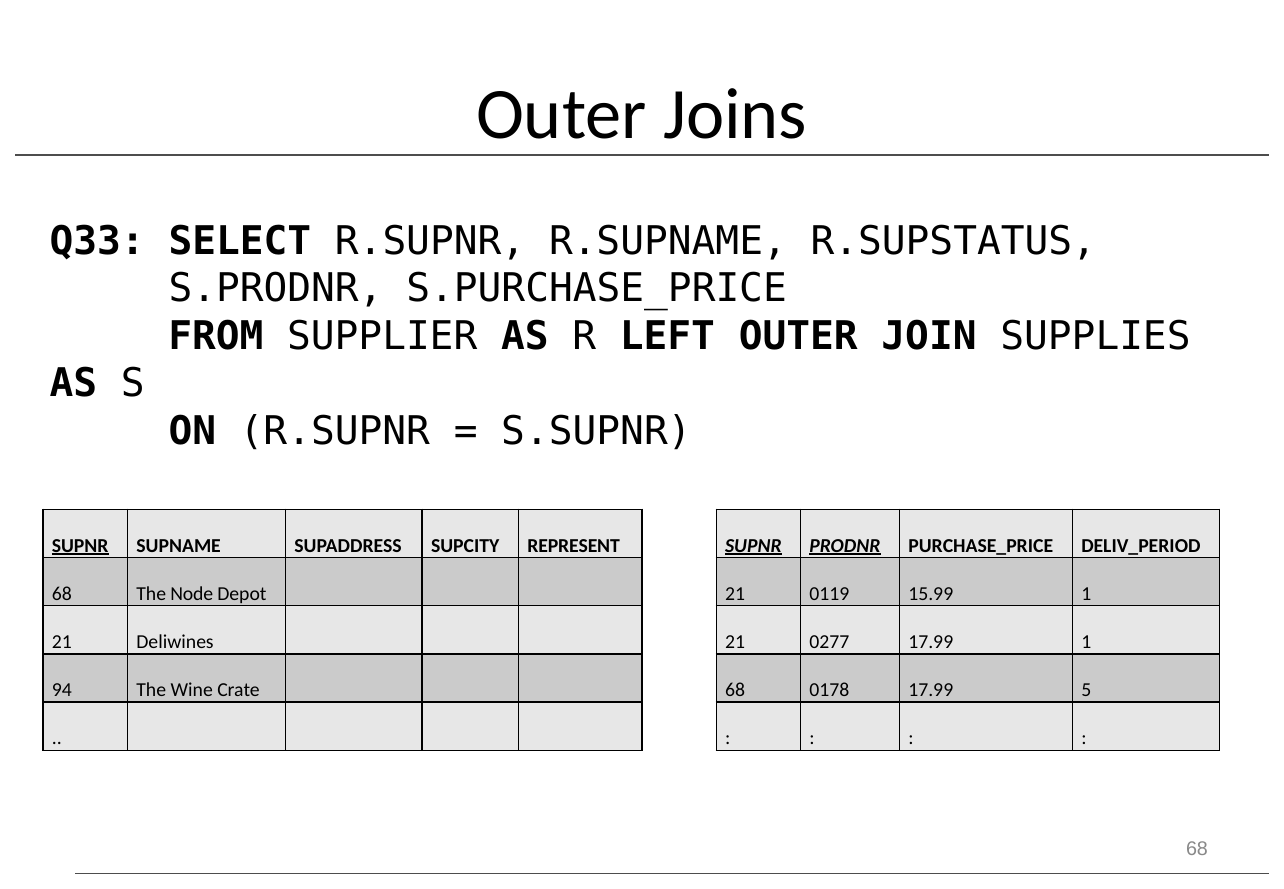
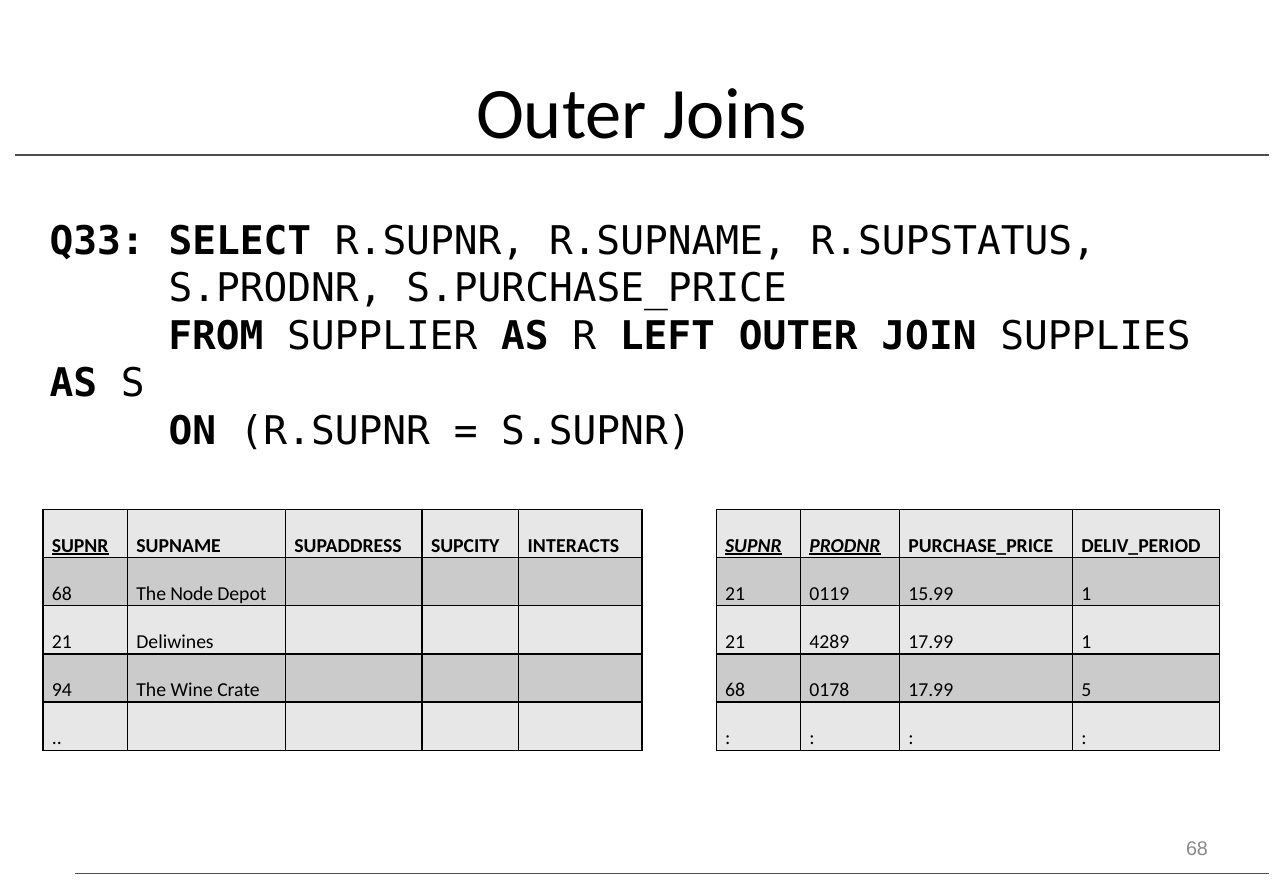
REPRESENT: REPRESENT -> INTERACTS (573, 546)
0277: 0277 -> 4289 (829, 642)
